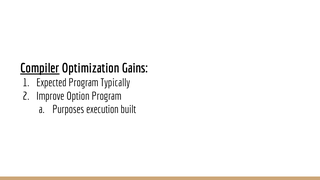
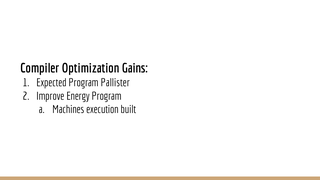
Compiler underline: present -> none (40, 68)
Typically: Typically -> Pallister (115, 83)
Option: Option -> Energy (78, 96)
Purposes: Purposes -> Machines (68, 109)
